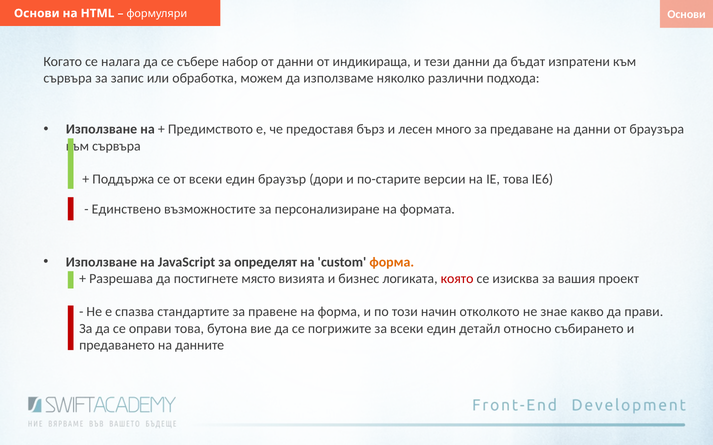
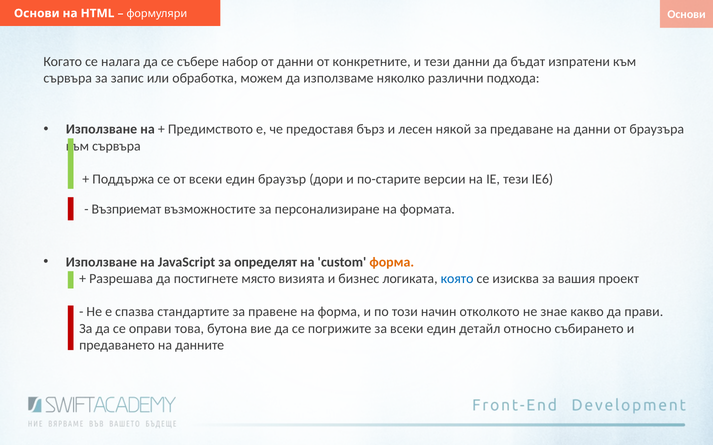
индикираща: индикираща -> конкретните (372, 62)
много: много -> някой (453, 130)
IE това: това -> тези (516, 180)
Единствено: Единствено -> Възприемат (126, 210)
която colour: red -> blue (457, 279)
